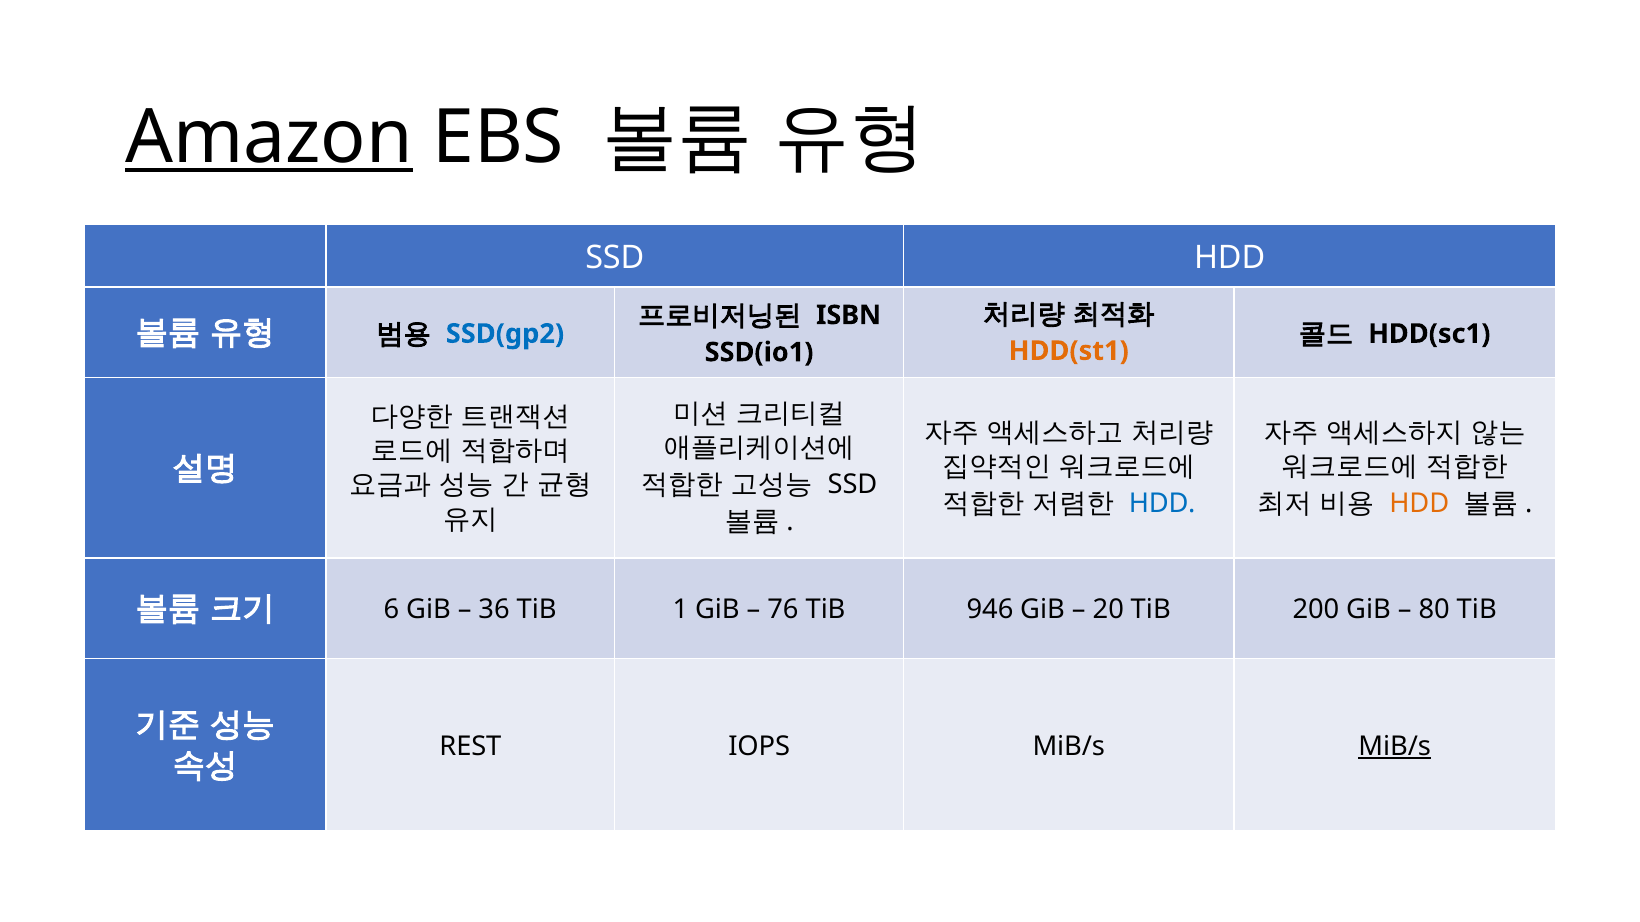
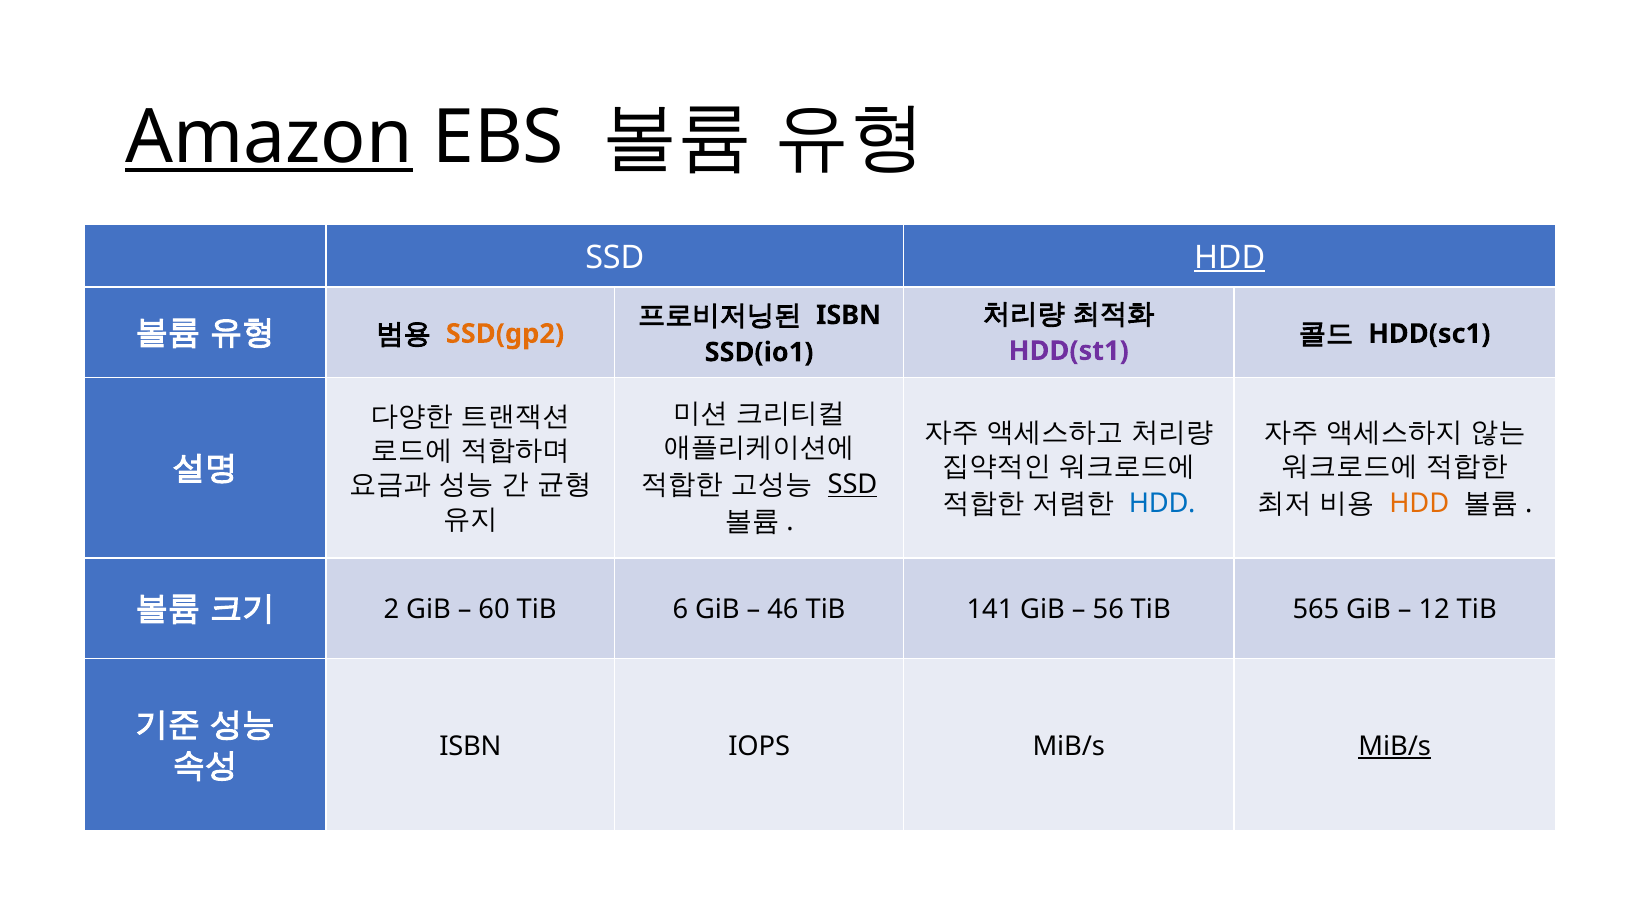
HDD underline: none -> present (1230, 258)
SSD(gp2 colour: blue -> orange (505, 334)
HDD(st1 colour: orange -> purple (1069, 351)
SSD underline: none -> present (853, 485)
6: 6 -> 2 (392, 610)
36: 36 -> 60 (494, 610)
1: 1 -> 6 (680, 610)
76: 76 -> 46 (783, 610)
946: 946 -> 141 (990, 610)
20: 20 -> 56 (1108, 610)
200: 200 -> 565 (1316, 610)
80: 80 -> 12 (1434, 610)
REST: REST -> ISBN (470, 747)
